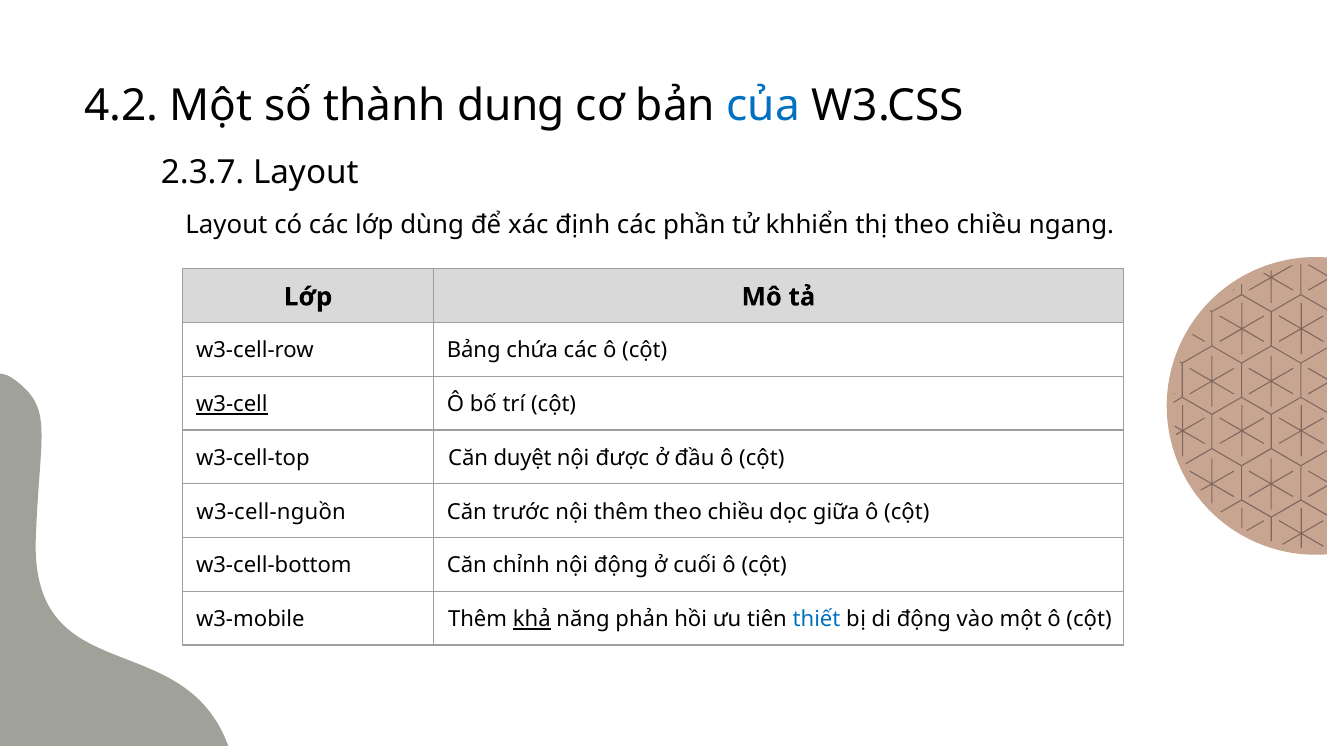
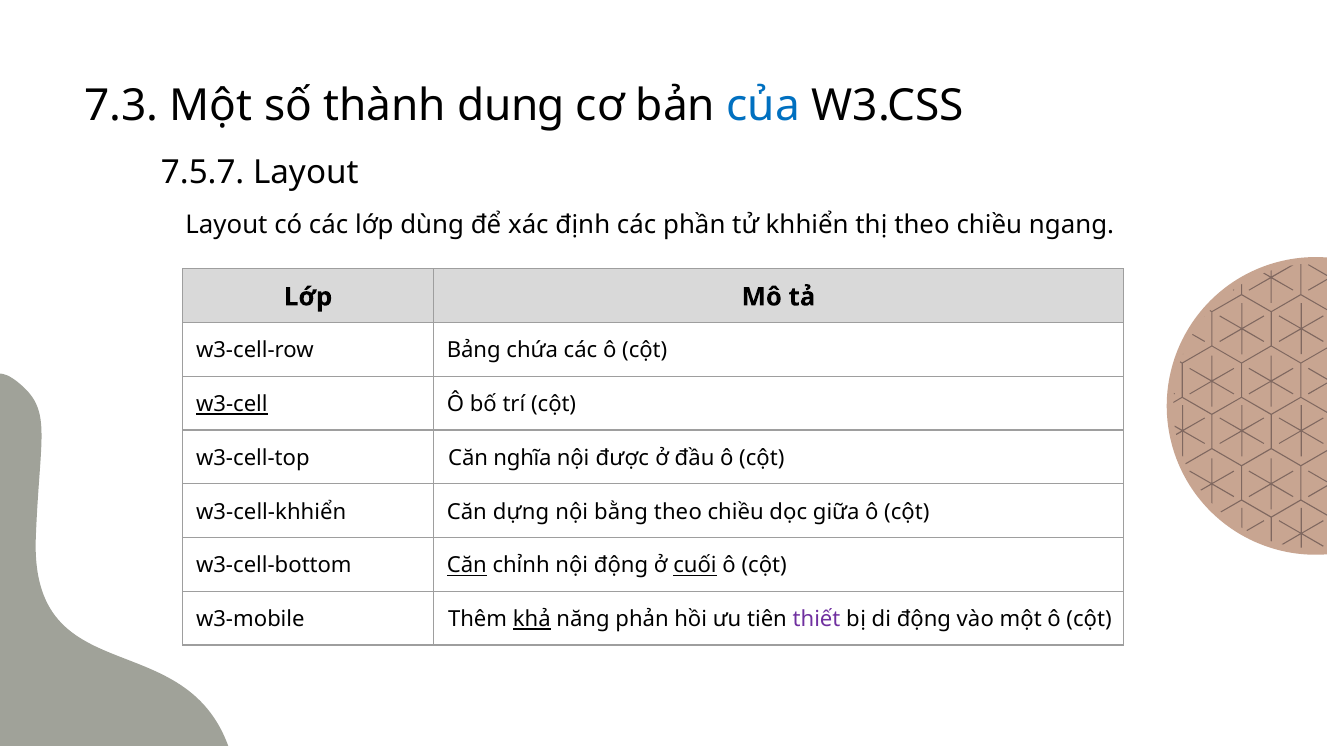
4.2: 4.2 -> 7.3 (121, 106)
2.3.7: 2.3.7 -> 7.5.7 (203, 173)
duyệt: duyệt -> nghĩa (523, 458)
w3-cell-nguồn: w3-cell-nguồn -> w3-cell-khhiển (271, 512)
trước: trước -> dựng (521, 512)
nội thêm: thêm -> bằng (621, 512)
Căn underline: none -> present (467, 566)
cuối underline: none -> present (695, 566)
thiết colour: blue -> purple (817, 620)
